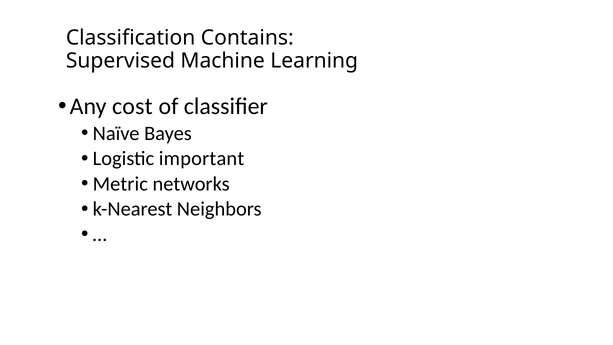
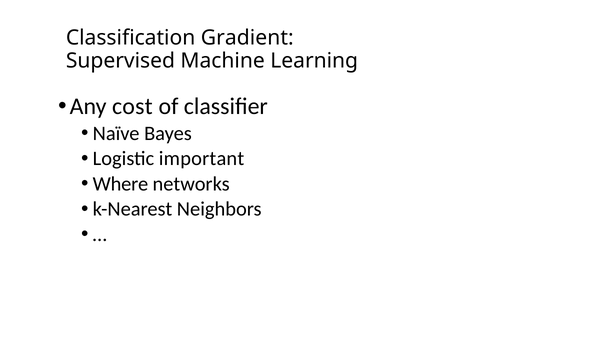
Contains: Contains -> Gradient (247, 38)
Metric: Metric -> Where (120, 184)
